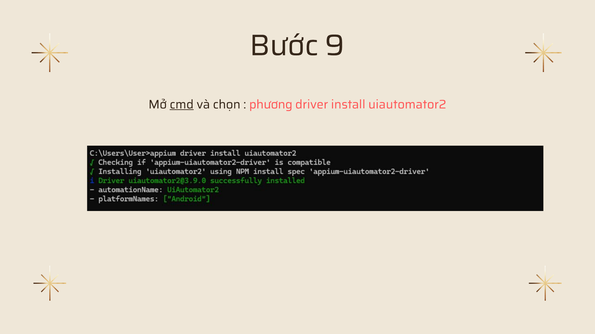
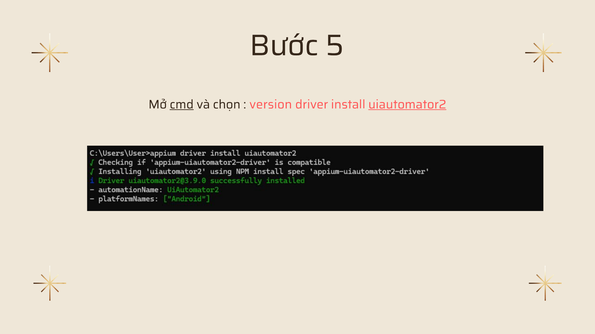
9: 9 -> 5 (335, 45)
phương: phương -> version (271, 105)
uiautomator2 underline: none -> present (407, 105)
